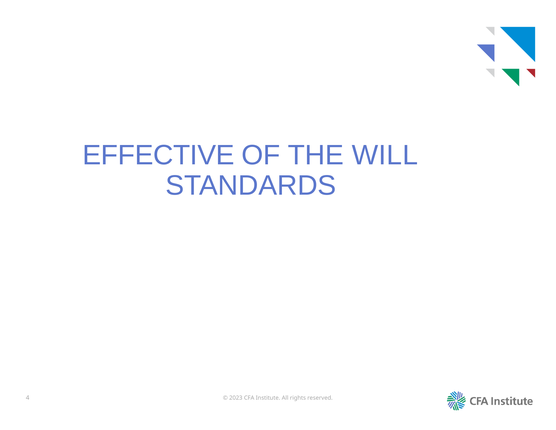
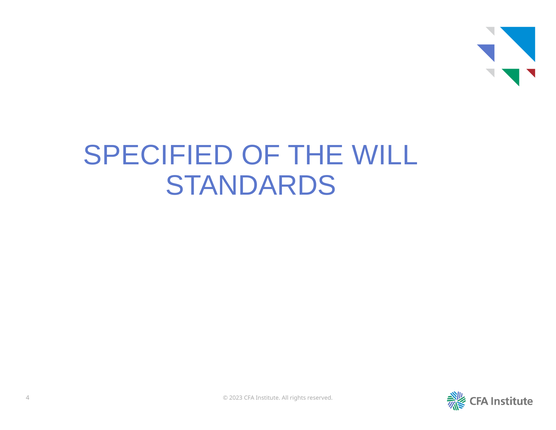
EFFECTIVE: EFFECTIVE -> SPECIFIED (158, 155)
